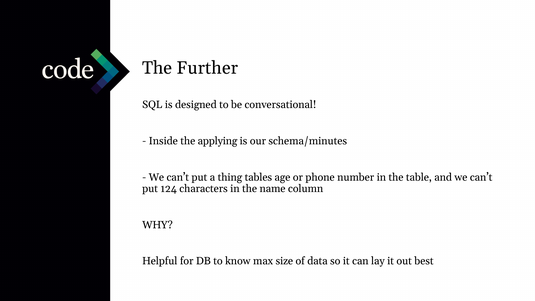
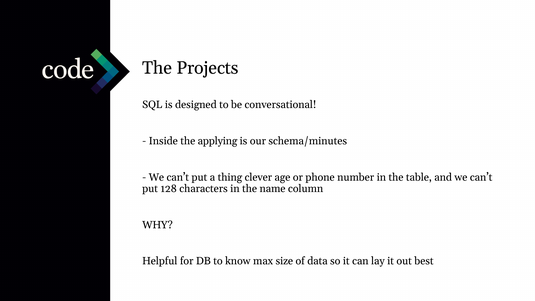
Further: Further -> Projects (207, 68)
tables: tables -> clever (258, 177)
124: 124 -> 128 (169, 189)
